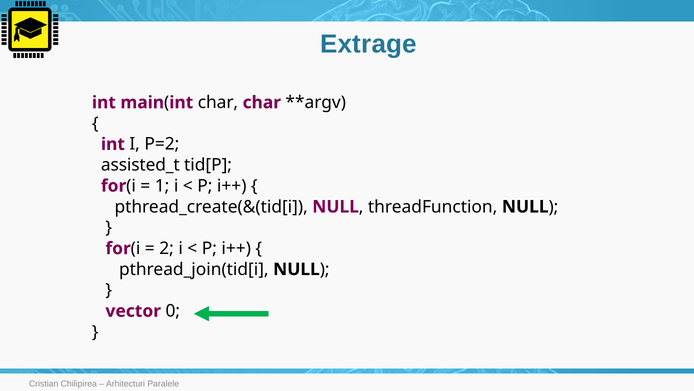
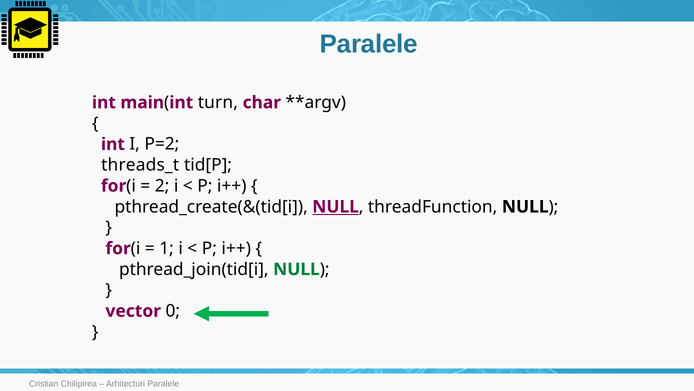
Extrage: Extrage -> Paralele (369, 44)
int char: char -> turn (218, 102)
assisted_t: assisted_t -> threads_t (140, 165)
1: 1 -> 2 (162, 186)
NULL underline: none -> present (336, 206)
2: 2 -> 1 (167, 248)
NULL colour: black -> green (296, 269)
